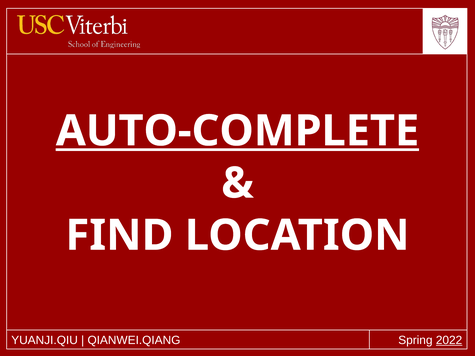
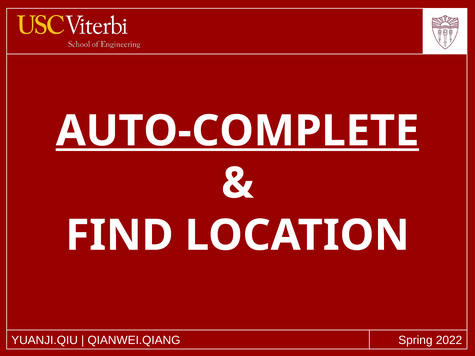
2022 underline: present -> none (449, 341)
